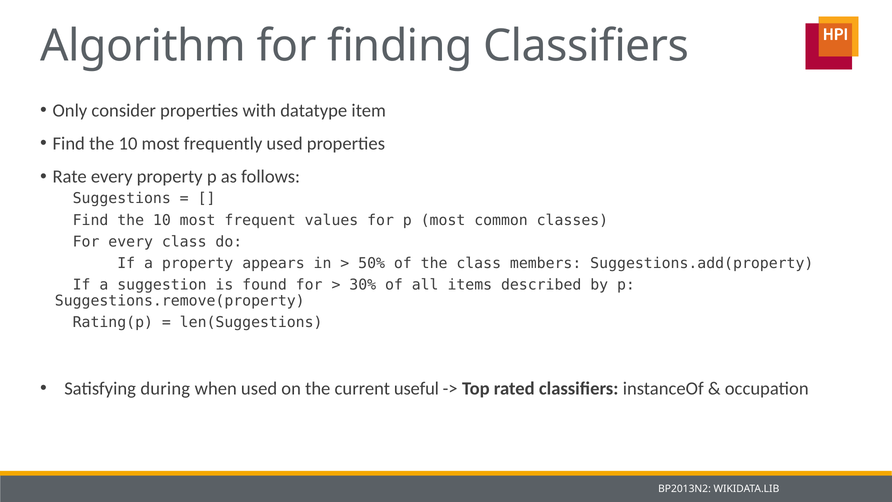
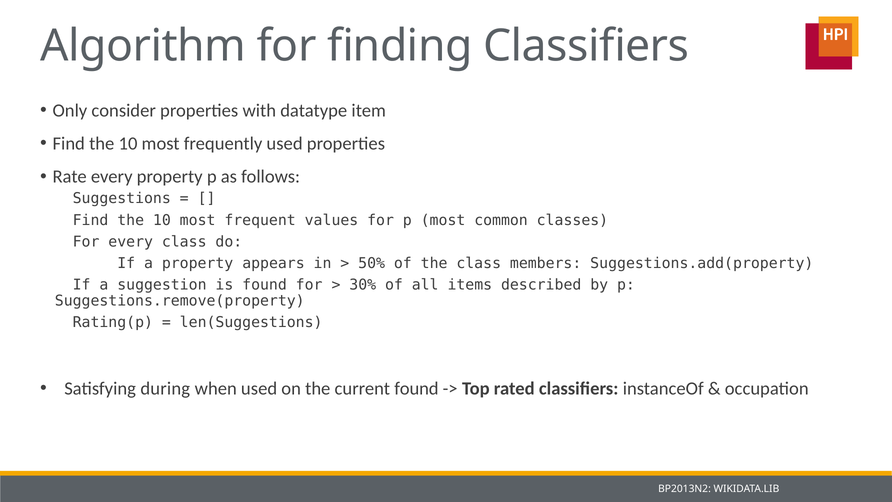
current useful: useful -> found (416, 388)
